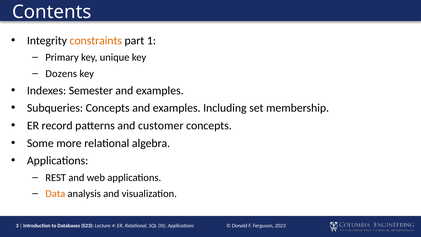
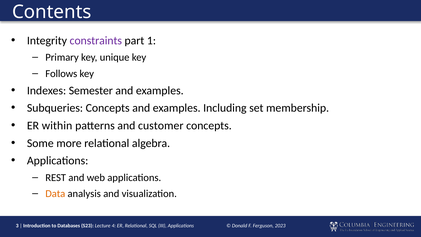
constraints colour: orange -> purple (96, 41)
Dozens: Dozens -> Follows (61, 74)
record: record -> within (57, 126)
